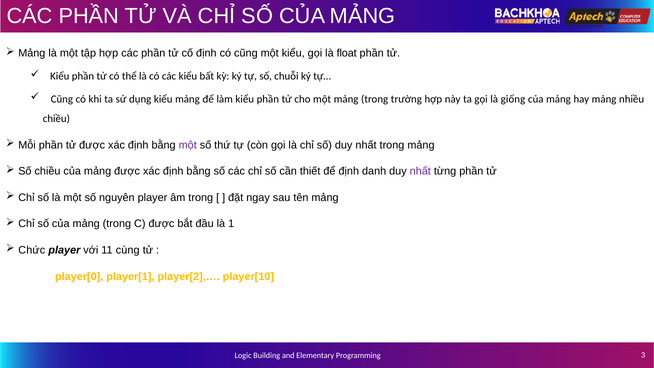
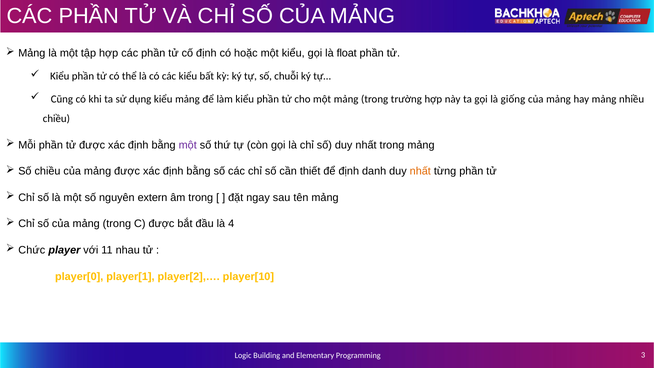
có cũng: cũng -> hoặc (246, 53)
nhất colour: purple -> orange (420, 171)
nguyên player: player -> extern (153, 197)
1: 1 -> 4 (231, 224)
cùng: cùng -> nhau (128, 250)
